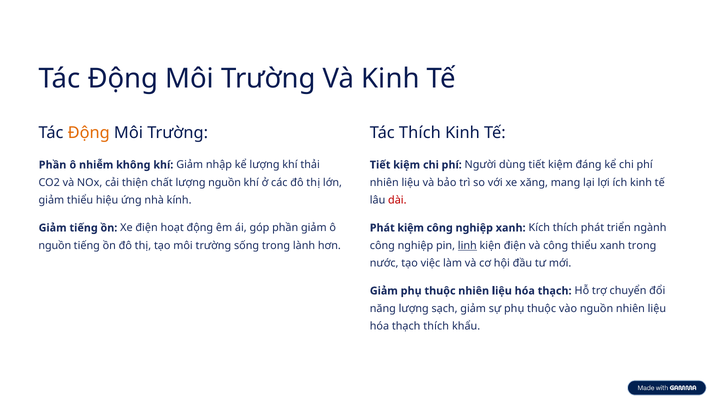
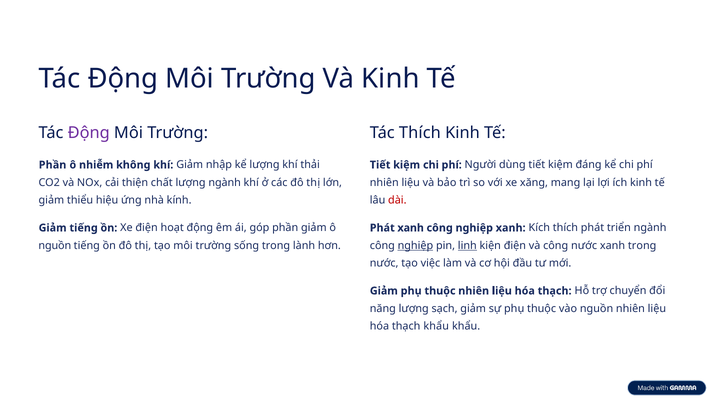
Động colour: orange -> purple (89, 133)
lượng nguồn: nguồn -> ngành (225, 182)
Phát kiệm: kiệm -> xanh (411, 228)
nghiệp underline: none -> present (415, 245)
công thiểu: thiểu -> nước (584, 245)
thạch thích: thích -> khẩu (436, 326)
